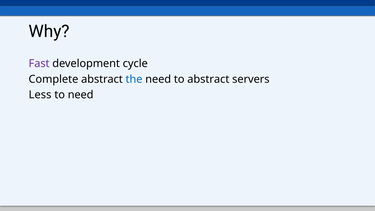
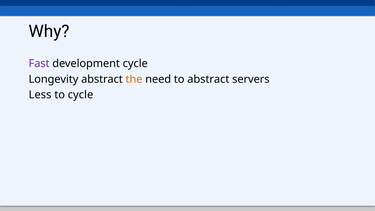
Complete: Complete -> Longevity (53, 79)
the colour: blue -> orange (134, 79)
to need: need -> cycle (81, 95)
